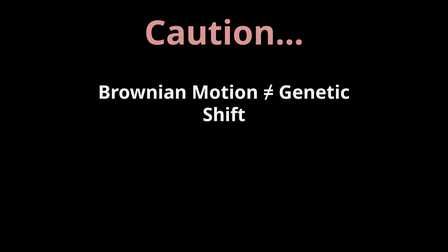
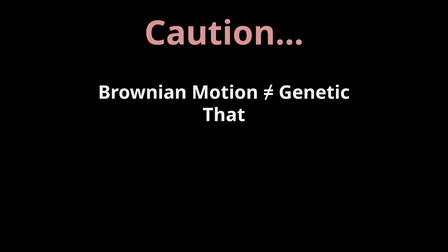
Shift: Shift -> That (224, 115)
